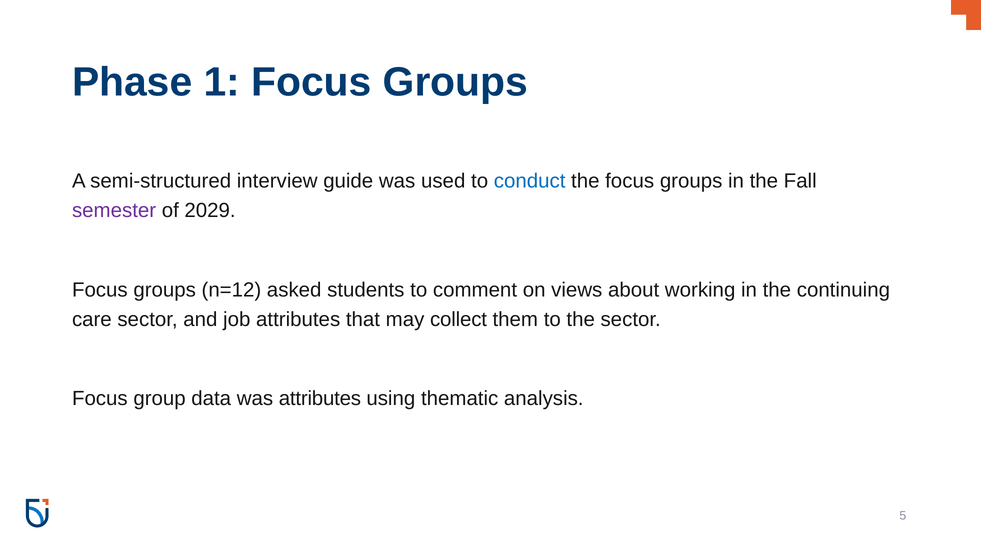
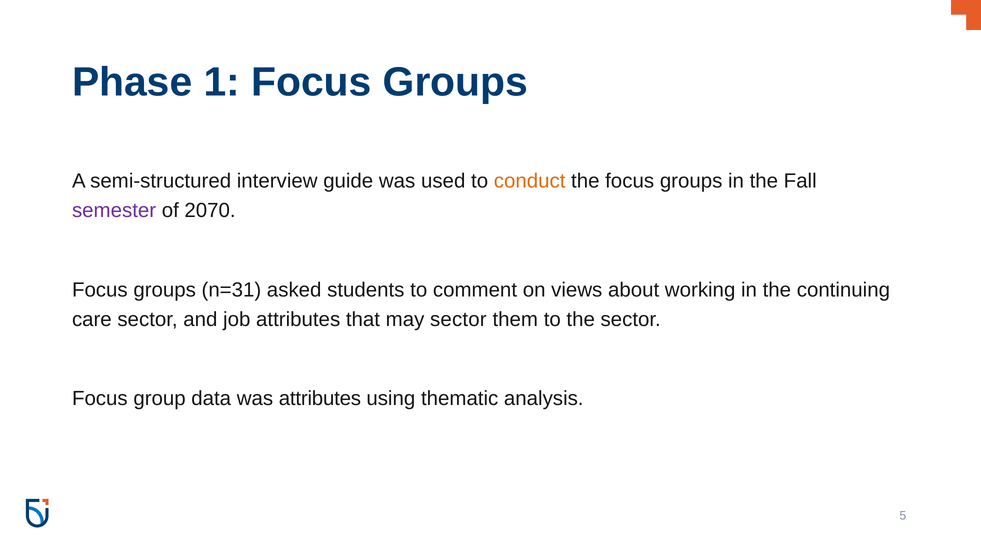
conduct colour: blue -> orange (530, 181)
2029: 2029 -> 2070 (210, 210)
n=12: n=12 -> n=31 (231, 290)
may collect: collect -> sector (458, 319)
